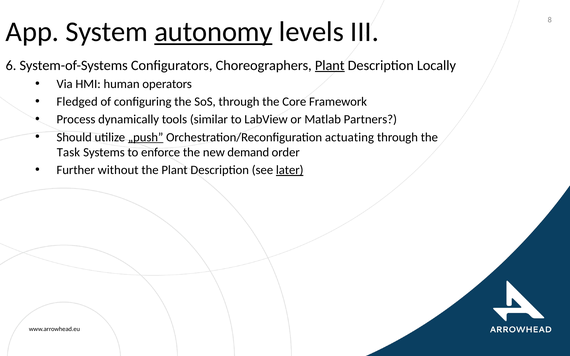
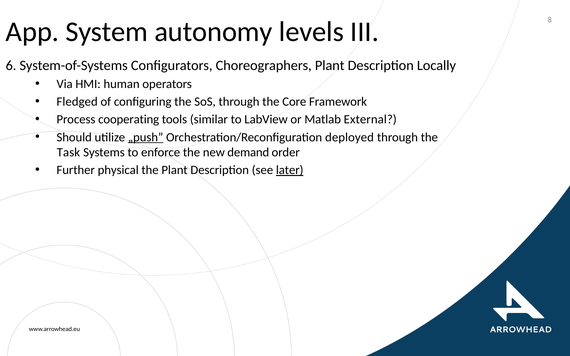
autonomy underline: present -> none (213, 32)
Plant underline: present -> none (330, 66)
dynamically: dynamically -> cooperating (129, 120)
Partners: Partners -> External (370, 120)
actuating: actuating -> deployed (349, 137)
without: without -> physical (118, 170)
